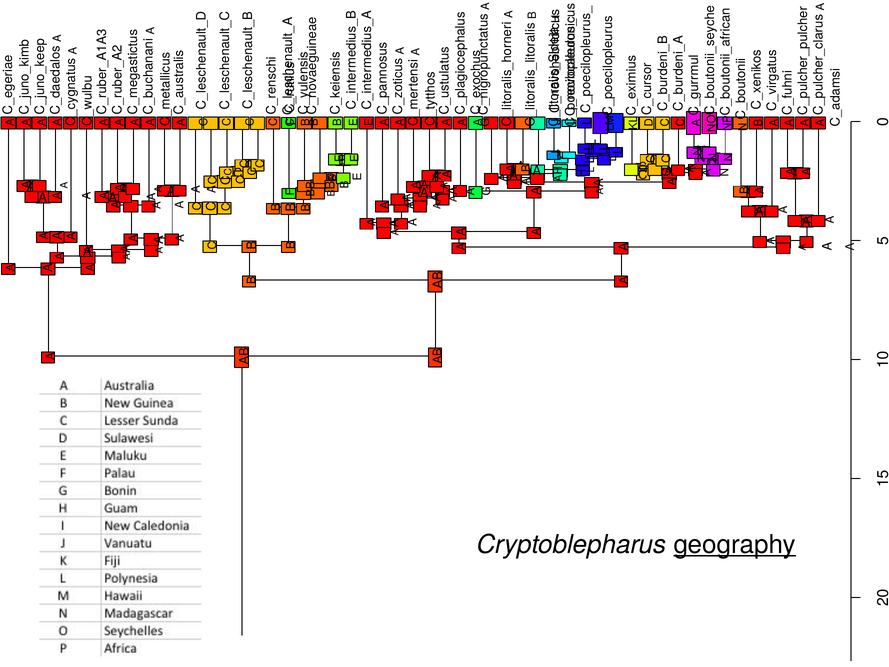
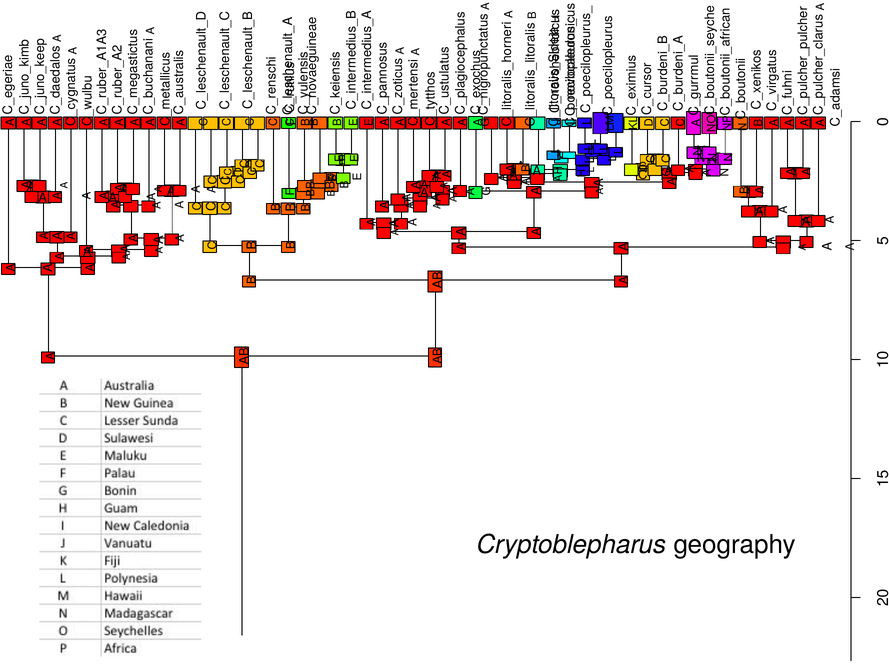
geography underline: present -> none (735, 544)
